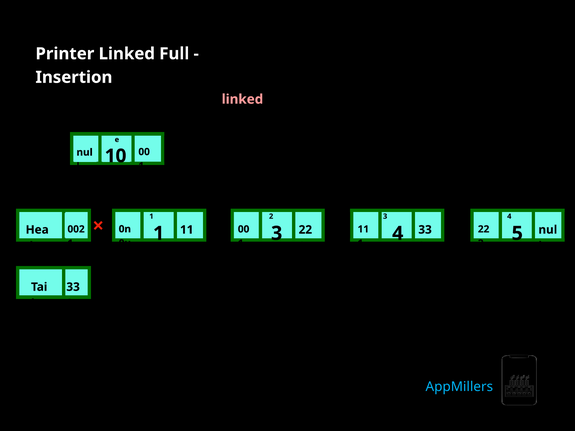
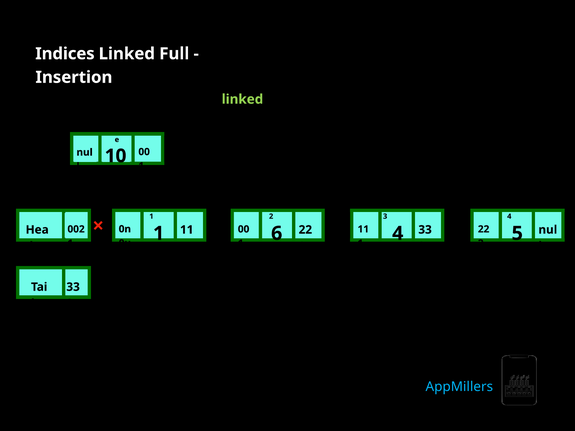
Printer: Printer -> Indices (65, 54)
linked colour: pink -> light green (242, 99)
1 3: 3 -> 6 (277, 234)
